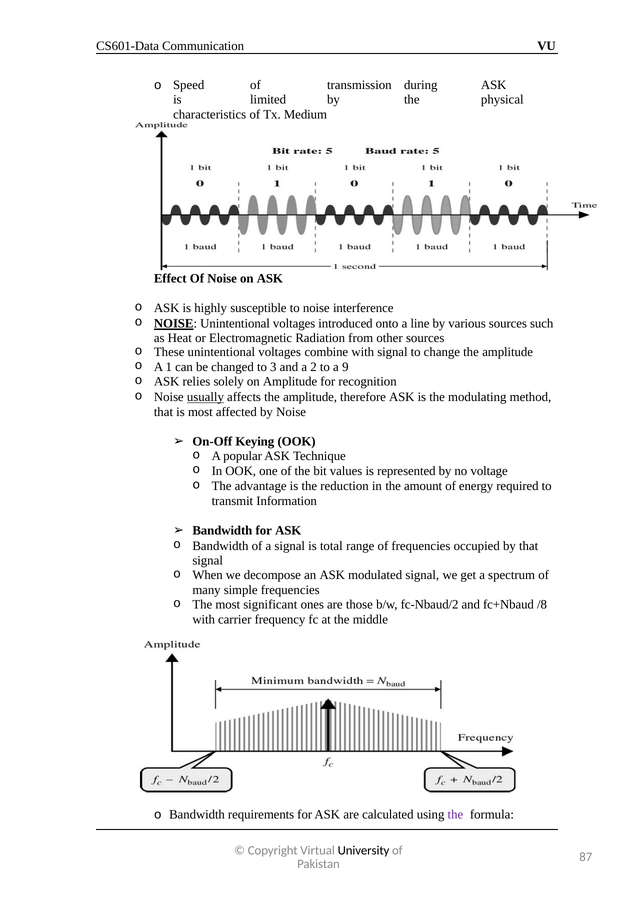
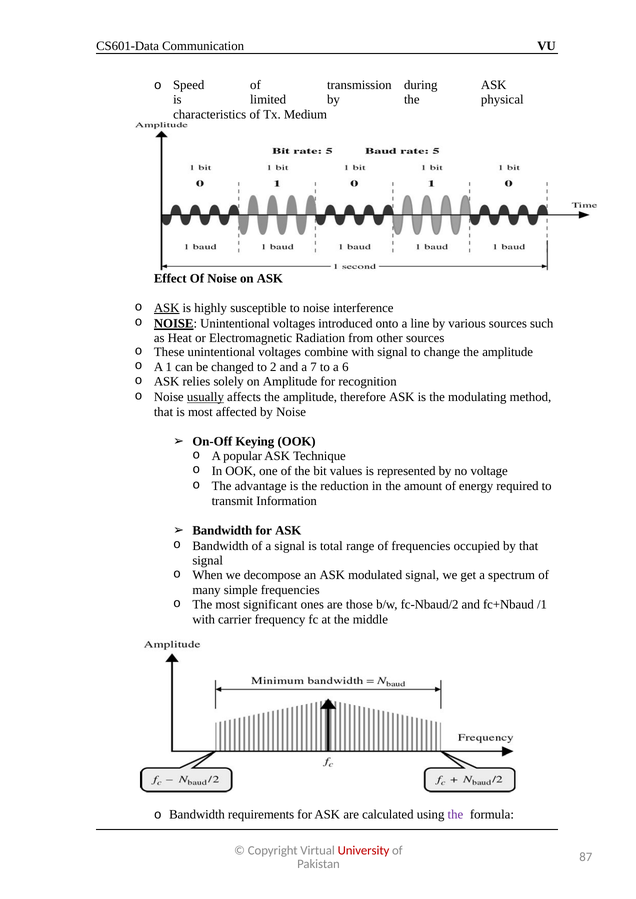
ASK underline: none -> present (167, 308)
3: 3 -> 2 (273, 367)
2: 2 -> 7 (314, 367)
9: 9 -> 6 (345, 367)
/8: /8 -> /1 (542, 605)
University colour: black -> red (364, 851)
